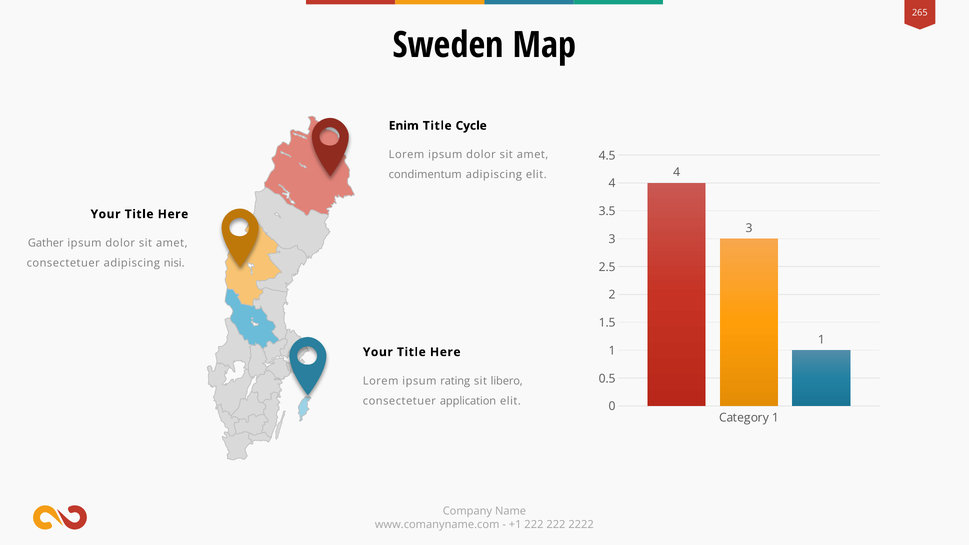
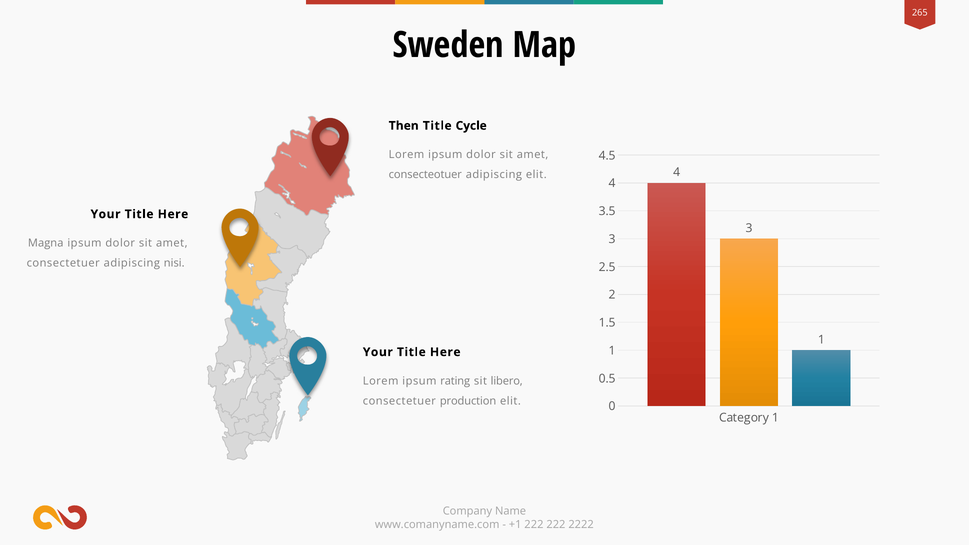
Enim: Enim -> Then (404, 126)
condimentum: condimentum -> consecteotuer (425, 175)
Gather: Gather -> Magna (46, 243)
application: application -> production (468, 401)
